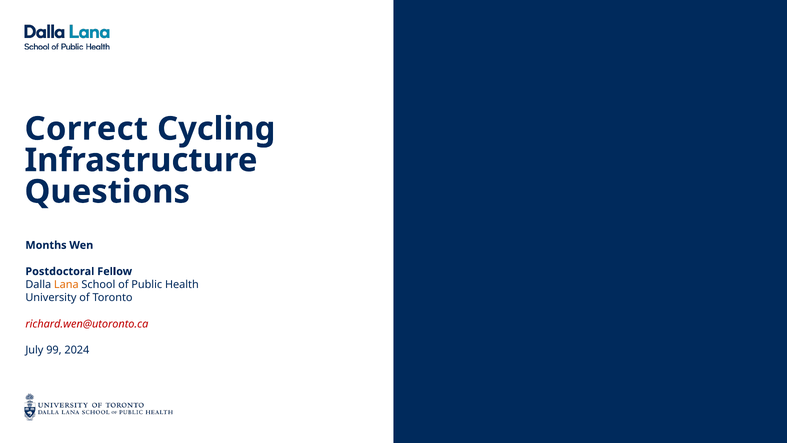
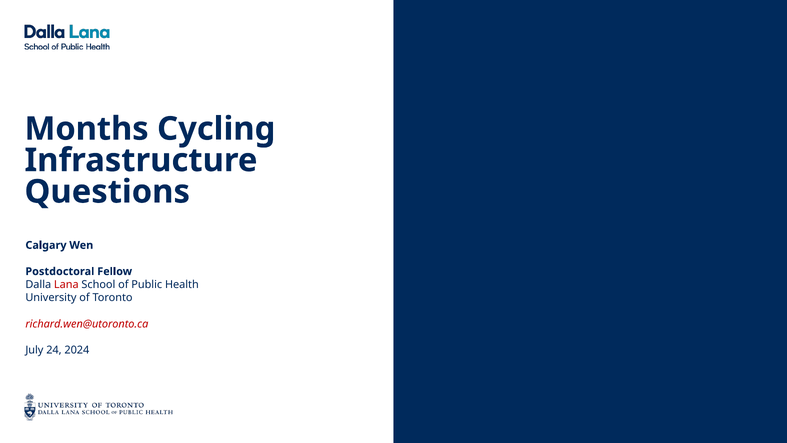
Correct: Correct -> Months (87, 129)
Months: Months -> Calgary (46, 245)
Lana colour: orange -> red (66, 284)
99: 99 -> 24 (54, 350)
